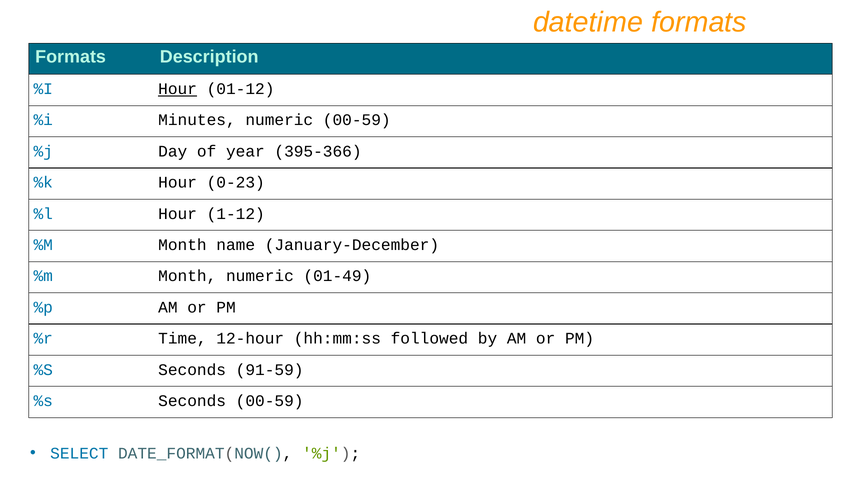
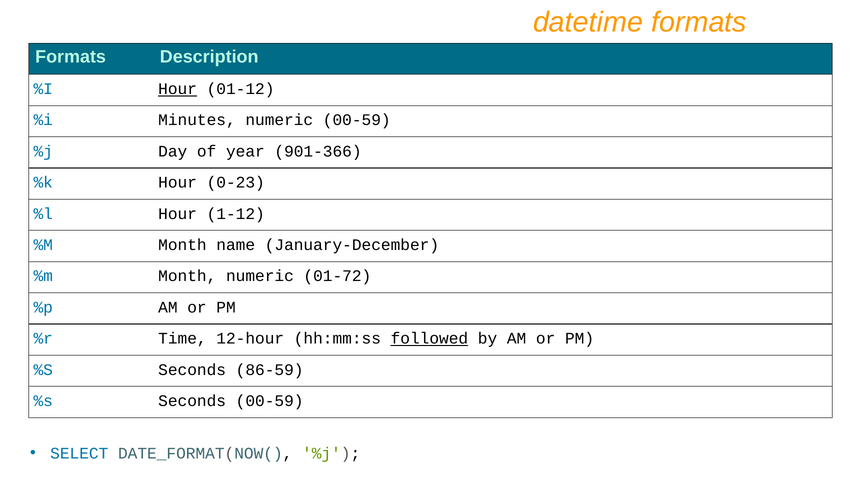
395-366: 395-366 -> 901-366 (318, 151)
01-49: 01-49 -> 01-72 (337, 276)
followed underline: none -> present (429, 339)
91-59: 91-59 -> 86-59 (270, 370)
